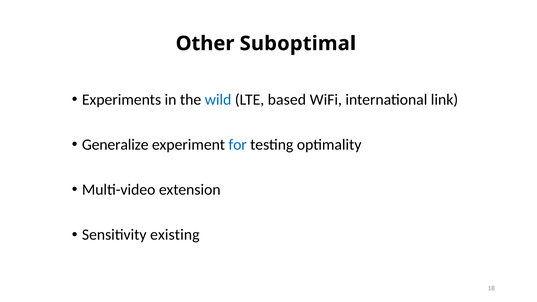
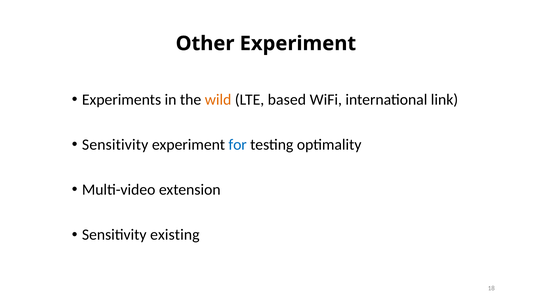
Other Suboptimal: Suboptimal -> Experiment (298, 44)
wild colour: blue -> orange (218, 100)
Generalize: Generalize -> Sensitivity (115, 145)
